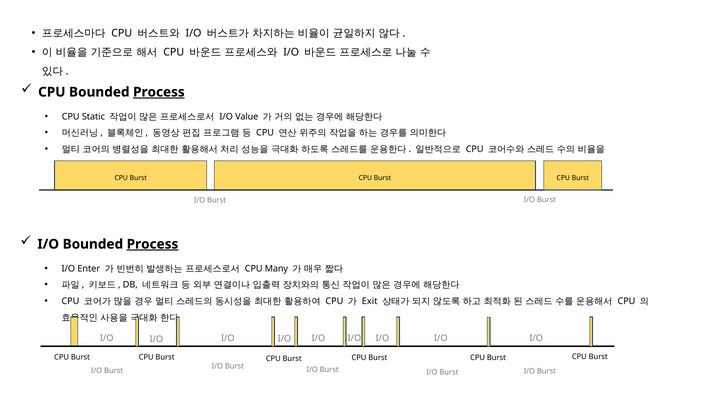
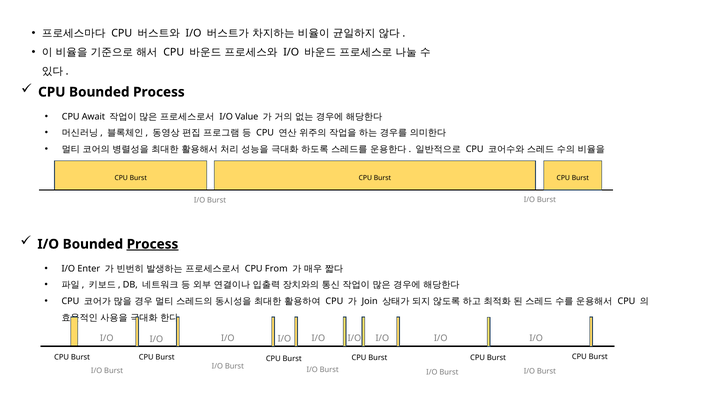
Process underline: present -> none (159, 92)
Static: Static -> Await (93, 116)
Many: Many -> From (276, 268)
Exit: Exit -> Join (370, 301)
